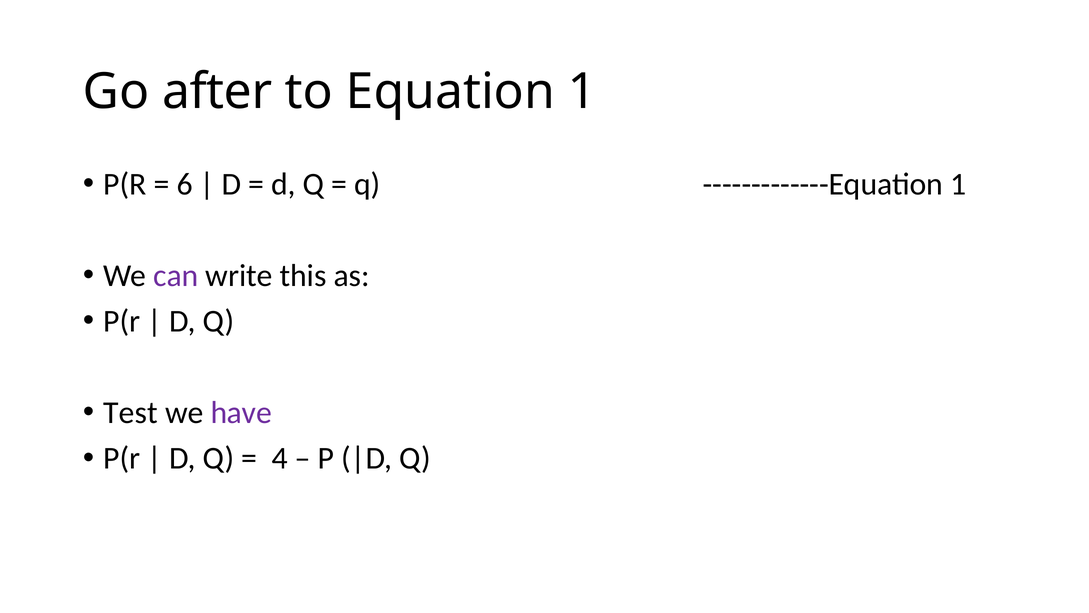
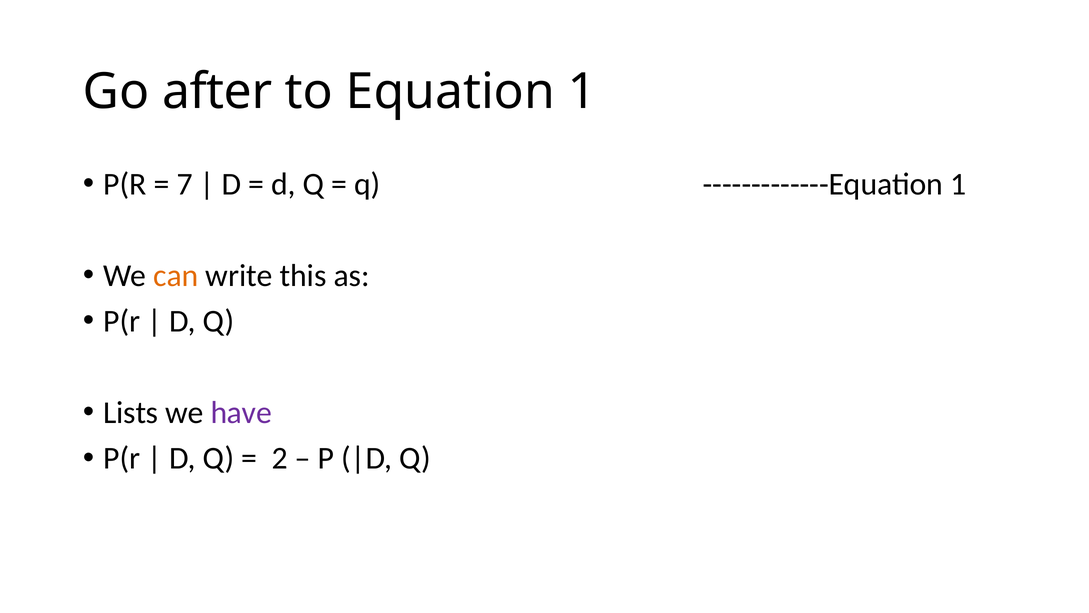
6: 6 -> 7 (185, 184)
can colour: purple -> orange (176, 275)
Test: Test -> Lists (131, 412)
4: 4 -> 2 (280, 458)
